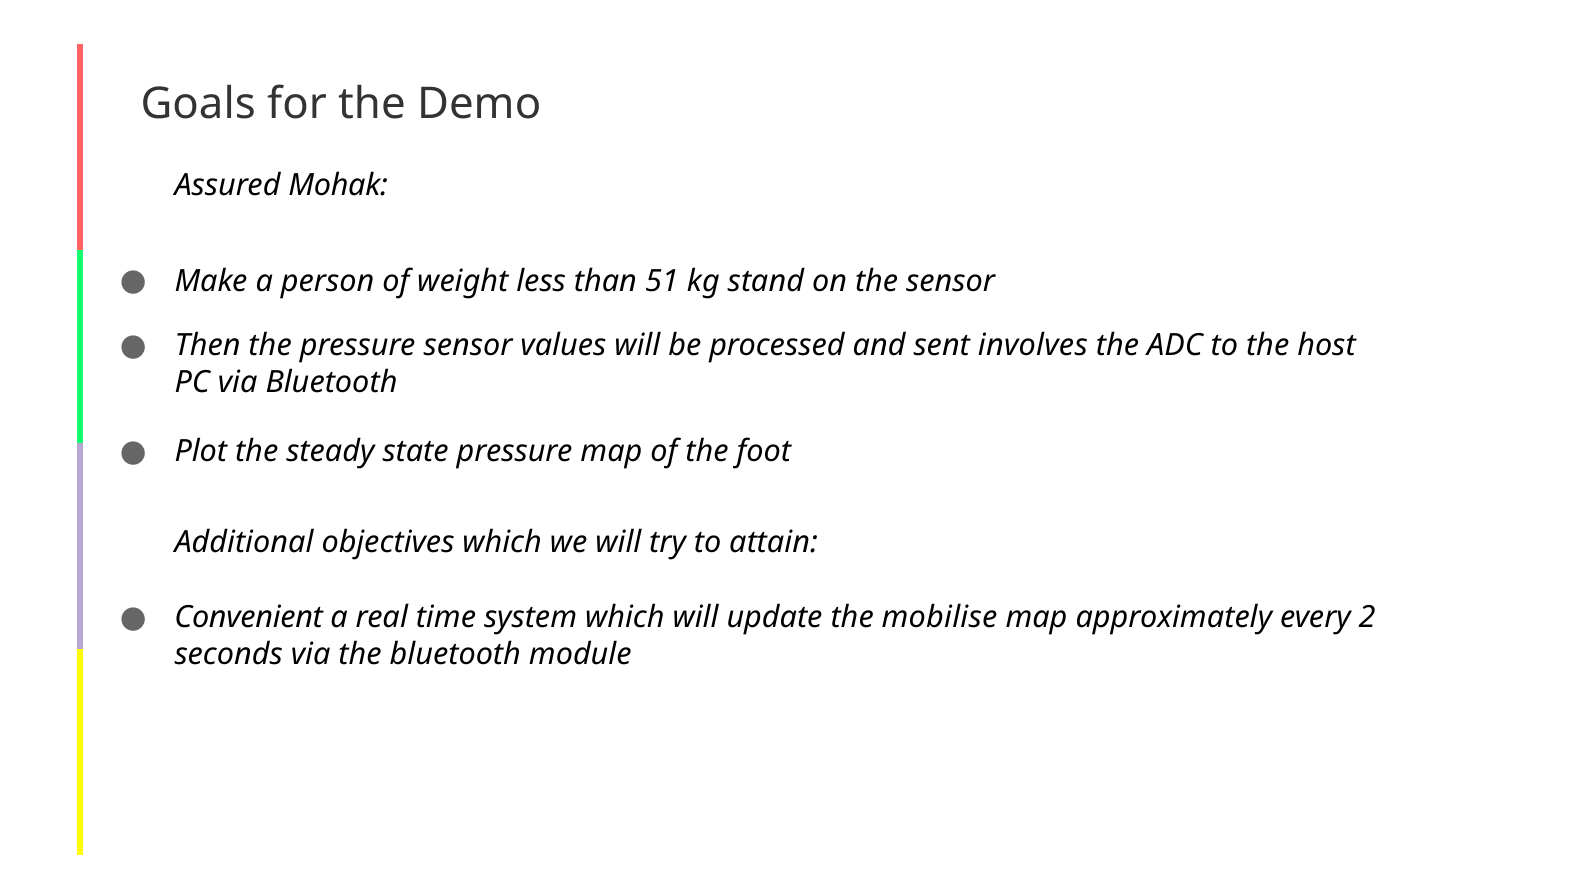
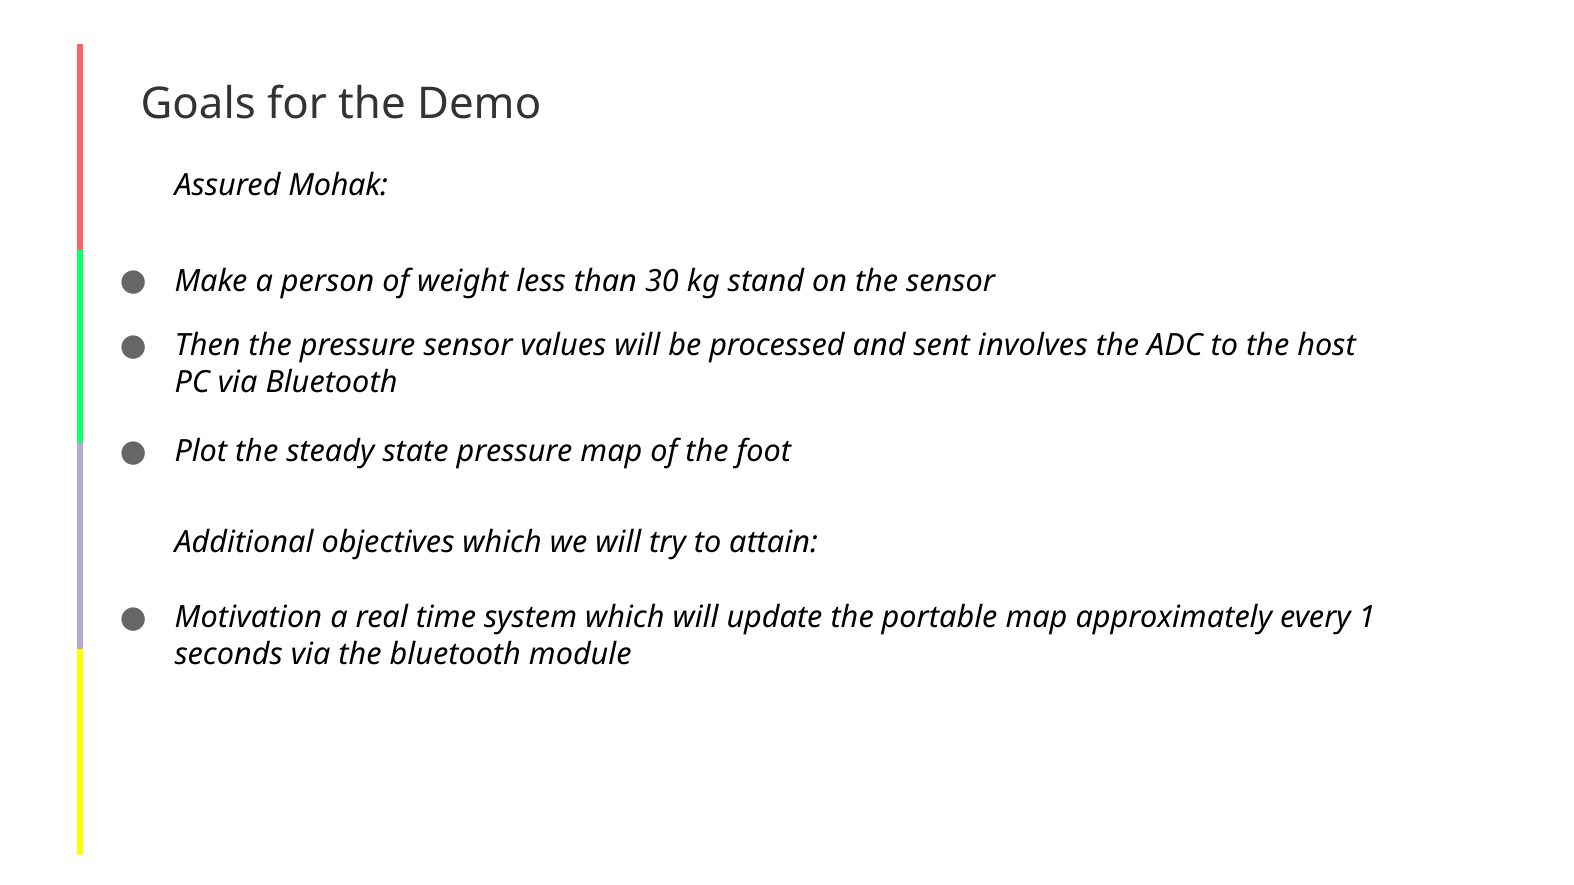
51: 51 -> 30 (662, 281)
Convenient: Convenient -> Motivation (248, 618)
mobilise: mobilise -> portable (940, 618)
2: 2 -> 1 (1367, 618)
